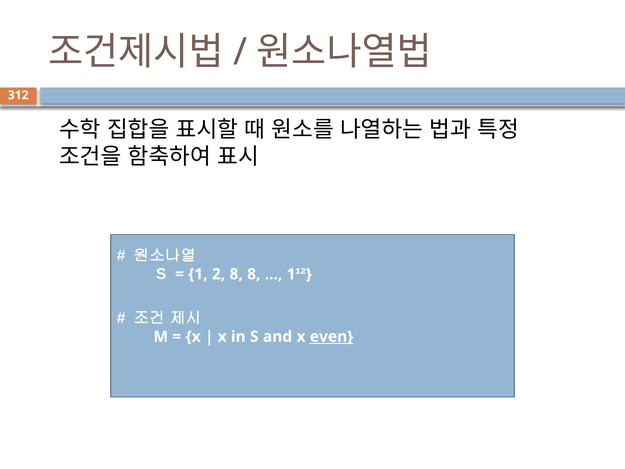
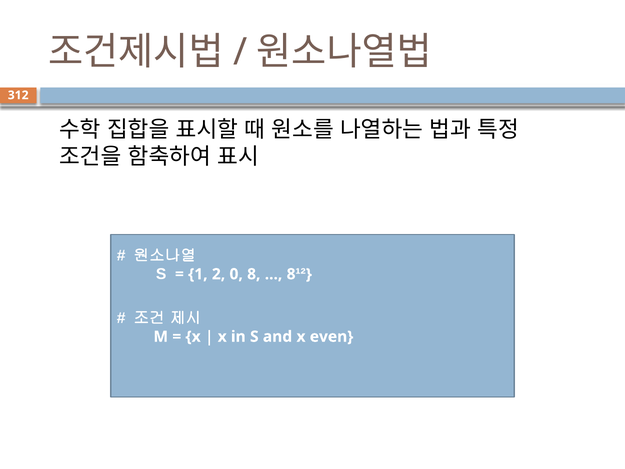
2 8: 8 -> 0 (236, 274)
1: 1 -> 8 (291, 274)
even underline: present -> none (332, 336)
